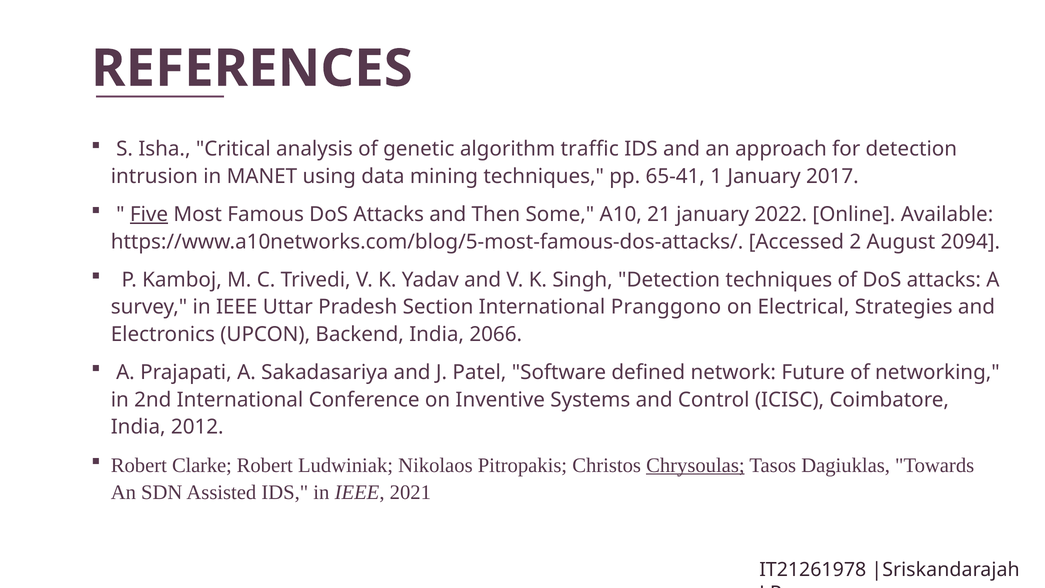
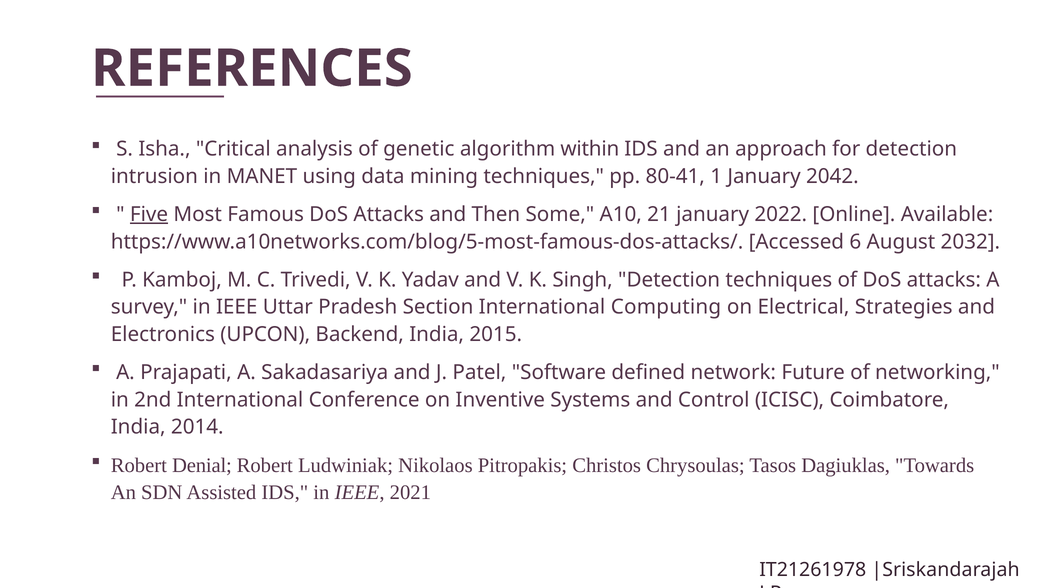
traffic: traffic -> within (590, 149)
65-41: 65-41 -> 80-41 (675, 176)
2017: 2017 -> 2042 (832, 176)
2: 2 -> 6 (855, 242)
2094: 2094 -> 2032 (970, 242)
Pranggono: Pranggono -> Computing (666, 307)
2066: 2066 -> 2015 (496, 334)
2012: 2012 -> 2014 (197, 427)
Clarke: Clarke -> Denial (202, 465)
Chrysoulas underline: present -> none (695, 465)
